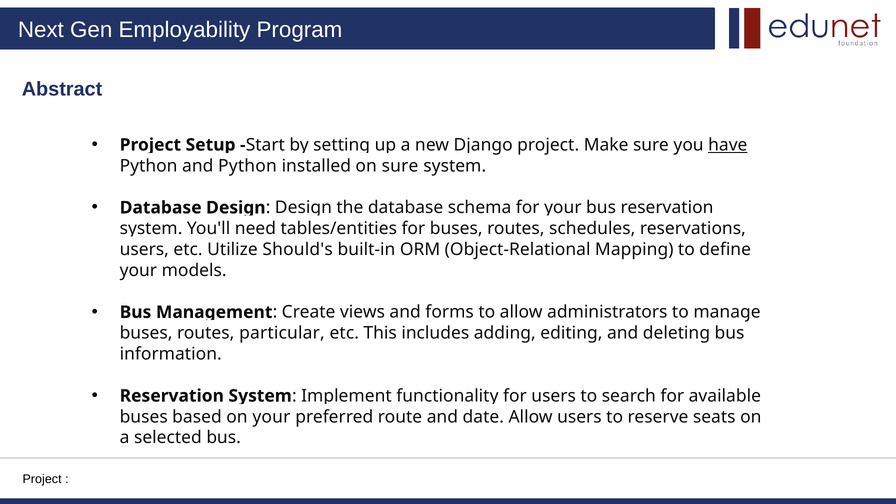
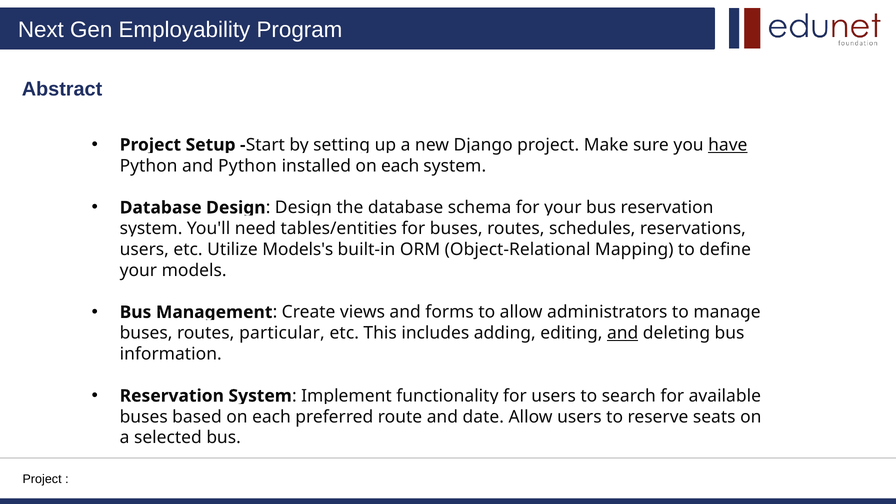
installed on sure: sure -> each (400, 166)
Should's: Should's -> Models's (298, 249)
and underline: none -> present (623, 333)
your: your -> each (271, 417)
